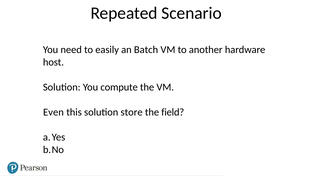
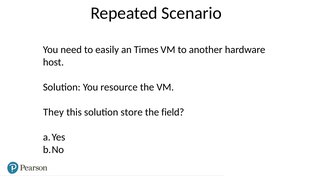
Batch: Batch -> Times (146, 50)
compute: compute -> resource (119, 87)
Even: Even -> They (53, 112)
